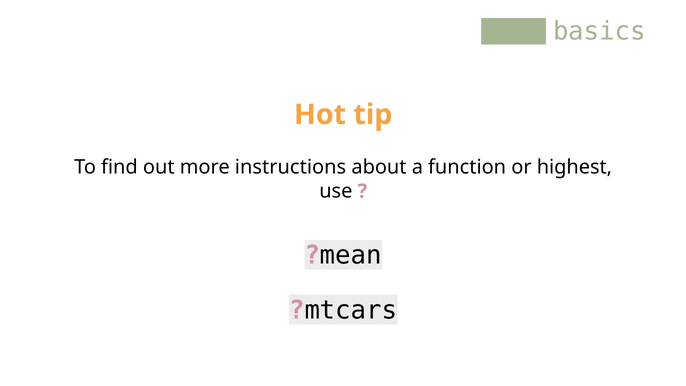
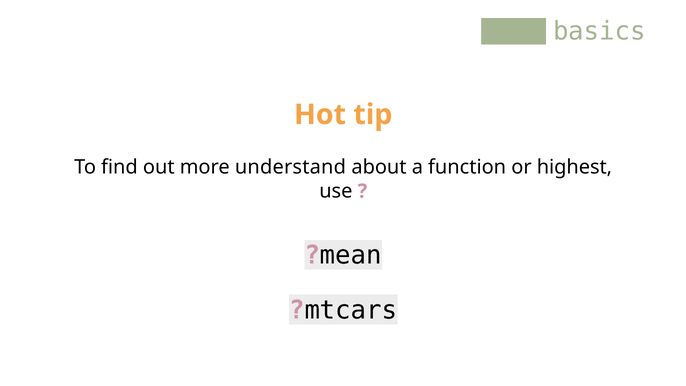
instructions: instructions -> understand (290, 167)
